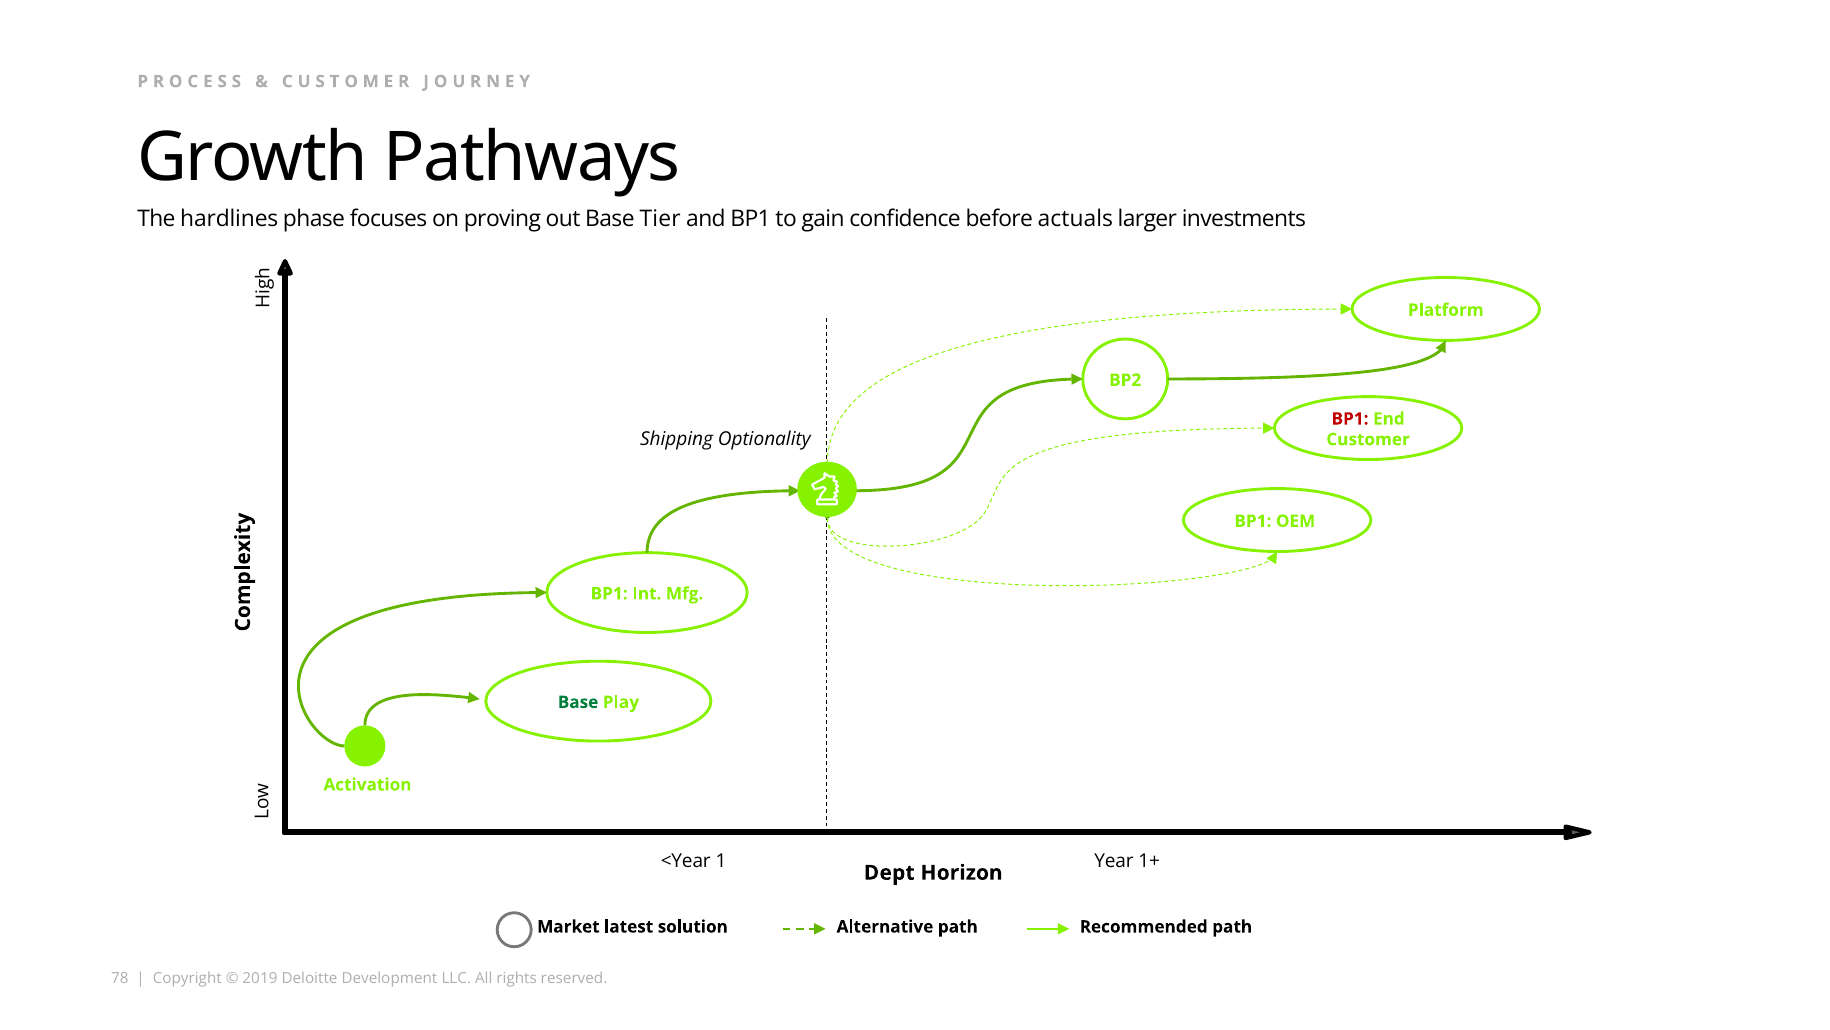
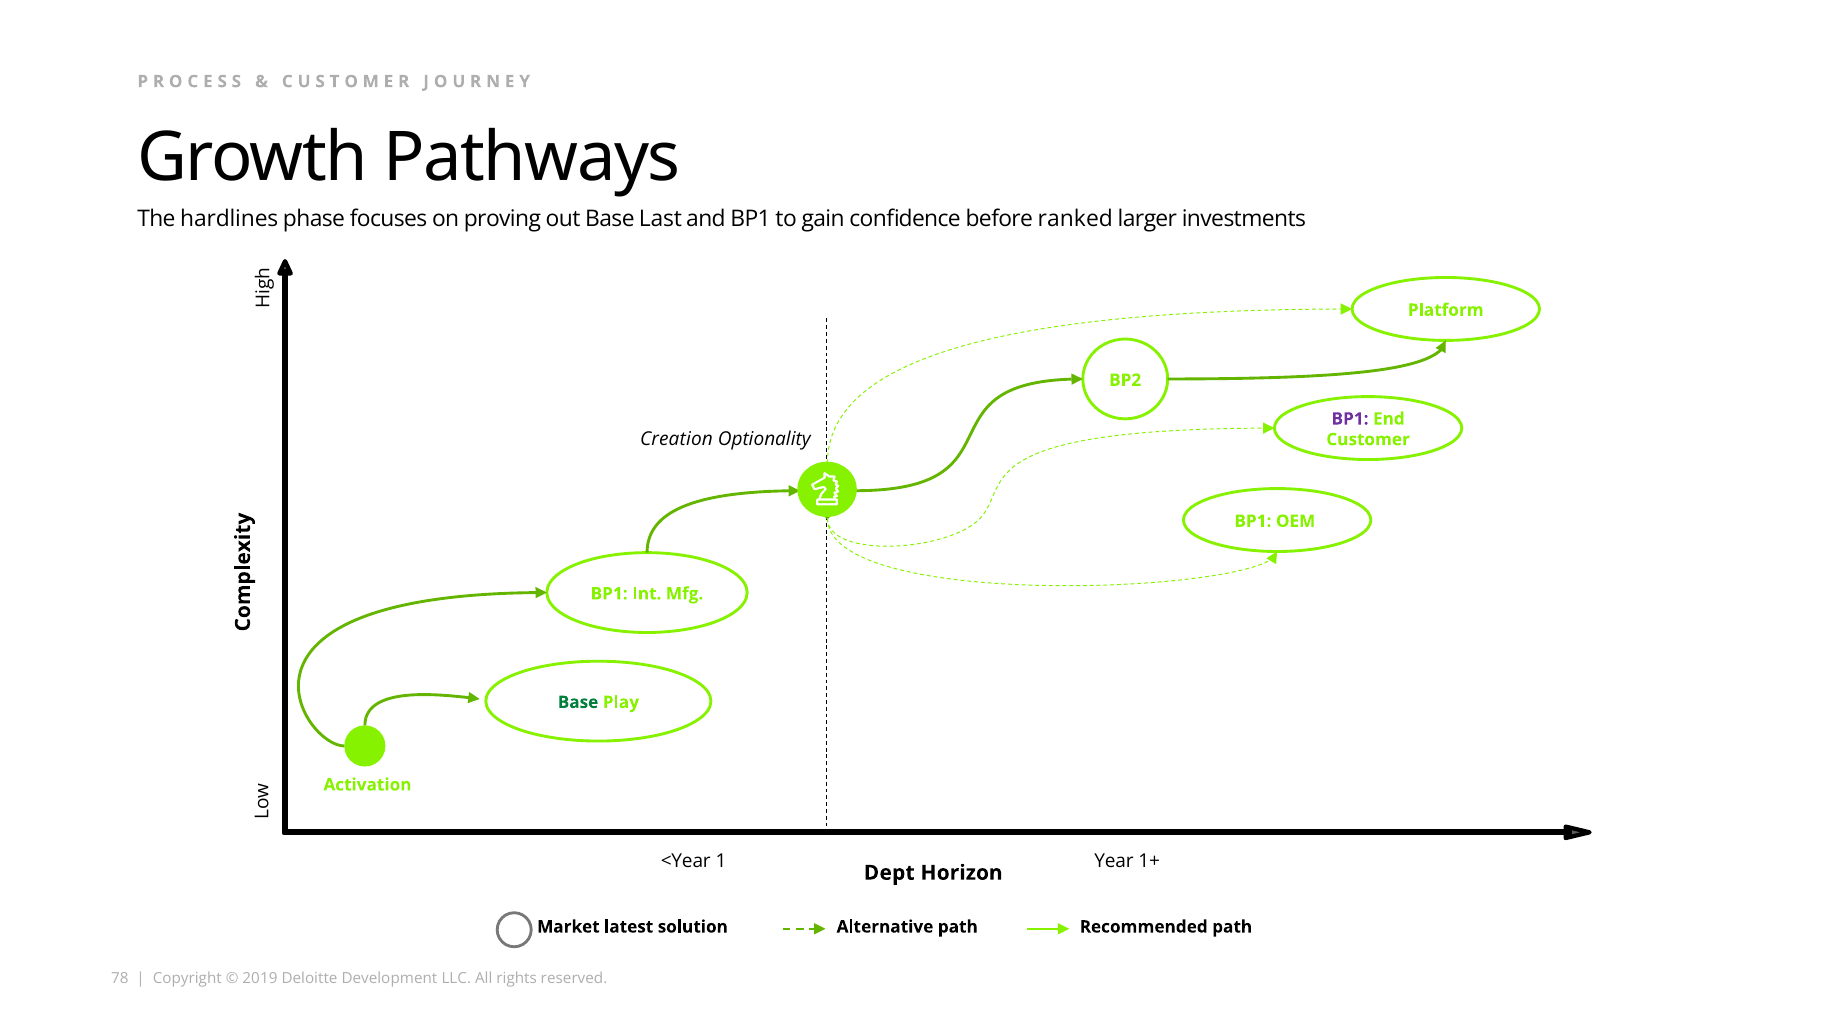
Tier: Tier -> Last (660, 218)
actuals: actuals -> ranked (1075, 218)
BP1 colour: red -> purple (1350, 419)
Shipping: Shipping -> Creation (676, 439)
